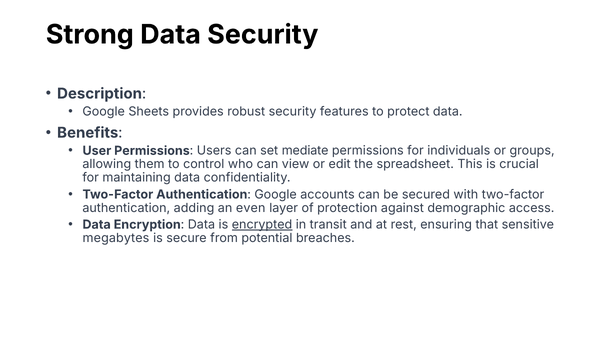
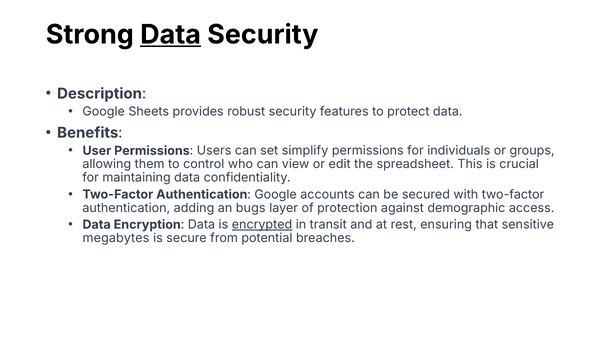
Data underline: none -> present (170, 35)
mediate: mediate -> simplify (305, 151)
even: even -> bugs (251, 208)
